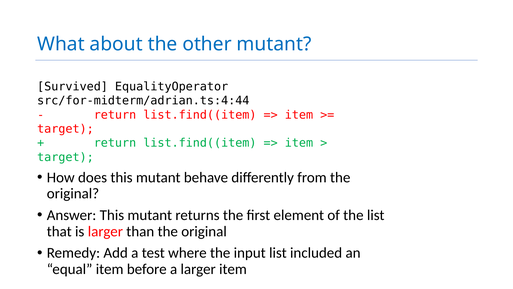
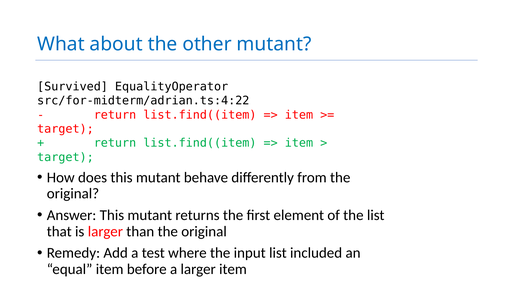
src/for-midterm/adrian.ts:4:44: src/for-midterm/adrian.ts:4:44 -> src/for-midterm/adrian.ts:4:22 (143, 101)
